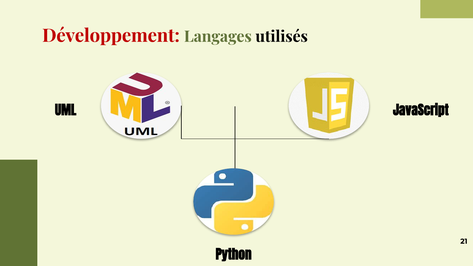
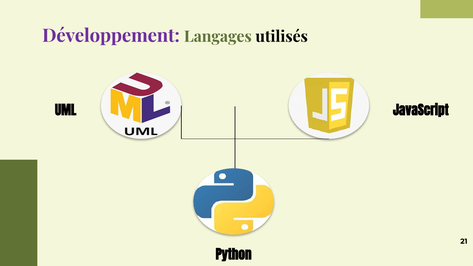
Développement colour: red -> purple (111, 36)
